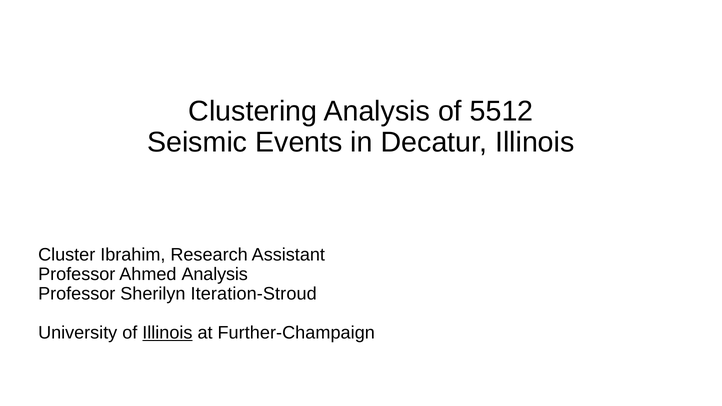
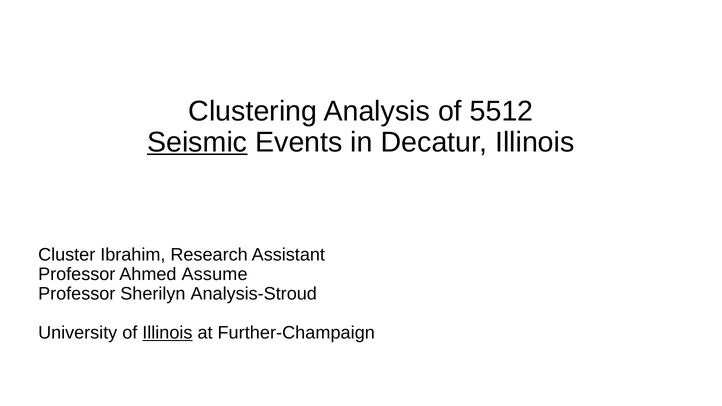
Seismic underline: none -> present (197, 142)
Ahmed Analysis: Analysis -> Assume (215, 274)
Iteration-Stroud: Iteration-Stroud -> Analysis-Stroud (254, 294)
